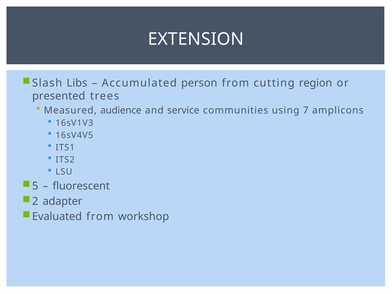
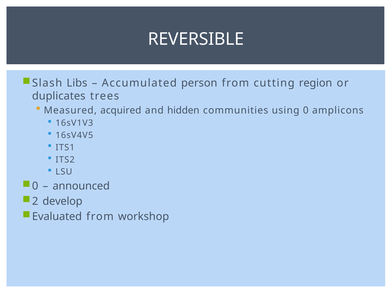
EXTENSION: EXTENSION -> REVERSIBLE (196, 39)
presented: presented -> duplicates (59, 96)
audience: audience -> acquired (121, 110)
service: service -> hidden (183, 110)
using 7: 7 -> 0 (306, 110)
5: 5 -> 0 (35, 186)
fluorescent: fluorescent -> announced (81, 186)
adapter: adapter -> develop (62, 201)
